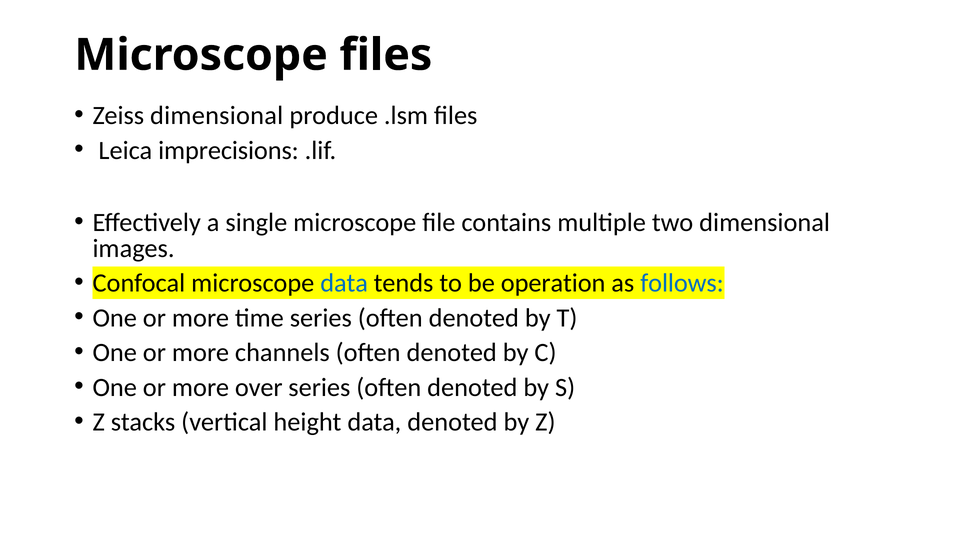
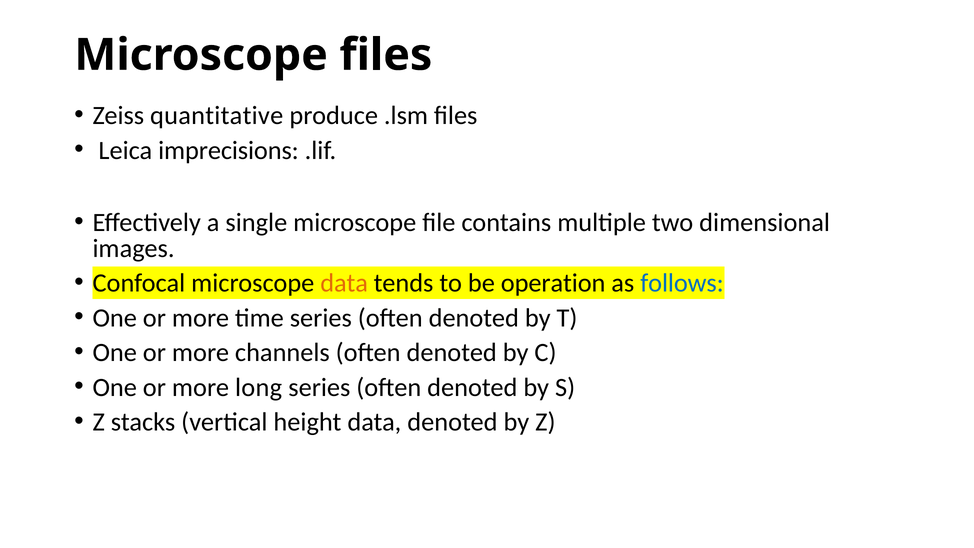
Zeiss dimensional: dimensional -> quantitative (217, 116)
data colour: blue -> orange (344, 283)
over: over -> long (259, 387)
